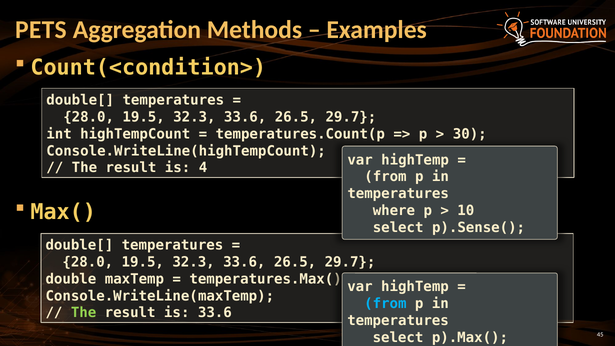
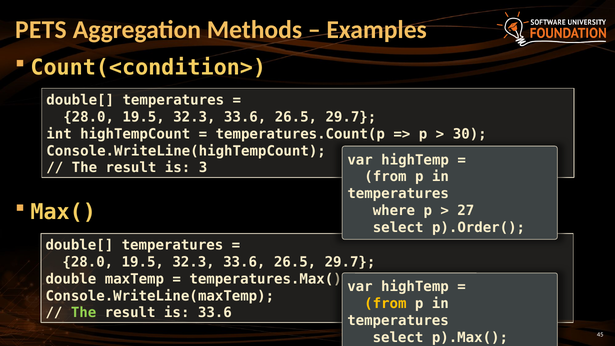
4: 4 -> 3 (203, 168)
10: 10 -> 27 (466, 211)
p).Sense(: p).Sense( -> p).Order( (479, 228)
from colour: light blue -> yellow (385, 304)
